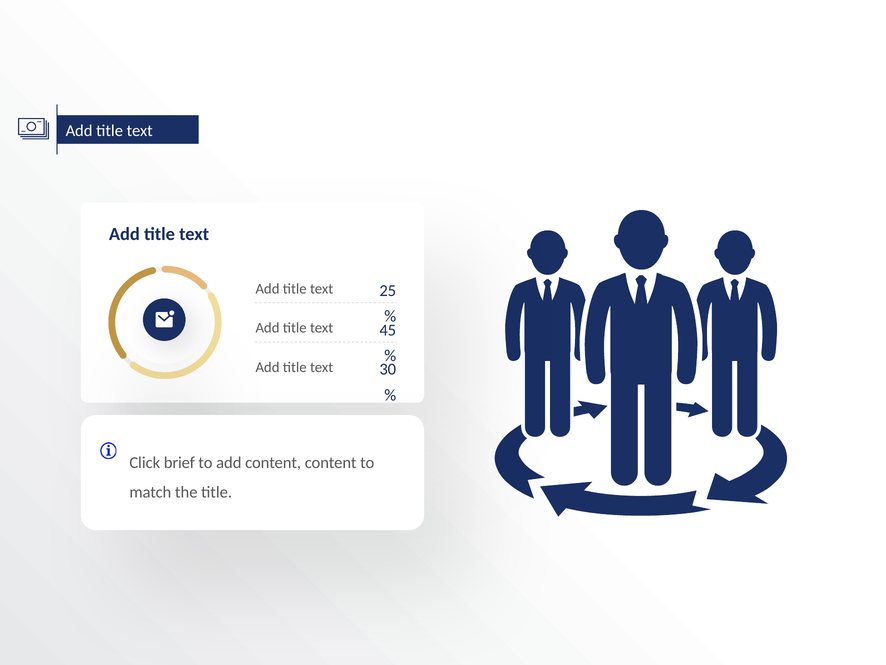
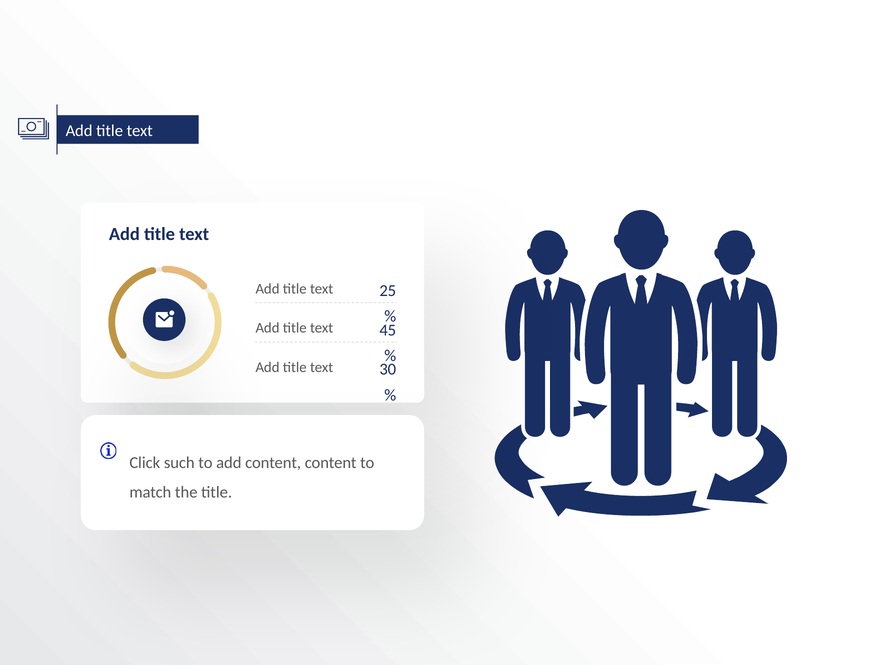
brief: brief -> such (179, 462)
